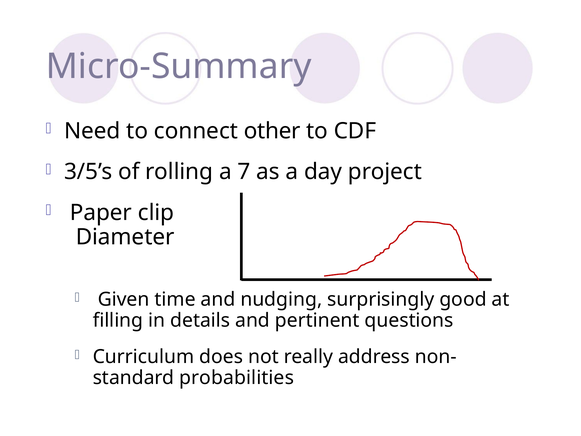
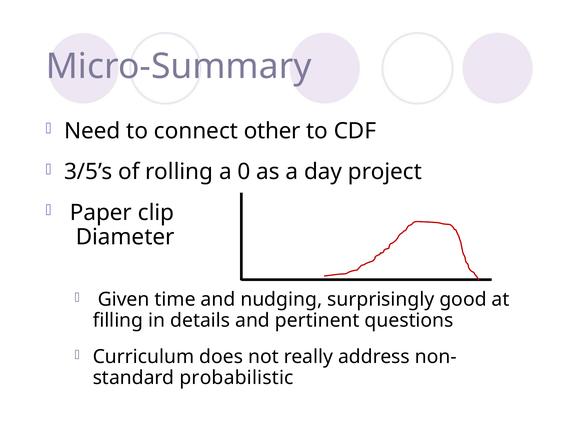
7: 7 -> 0 (244, 172)
probabilities: probabilities -> probabilistic (237, 378)
